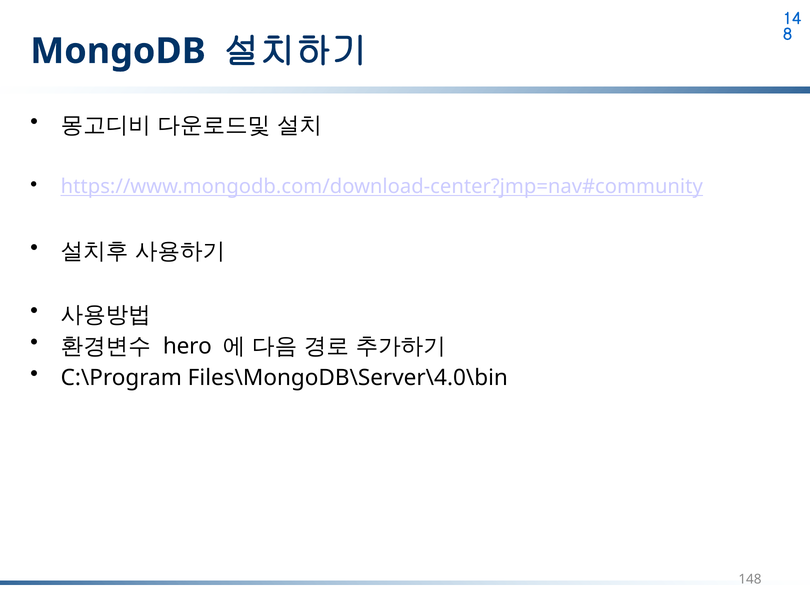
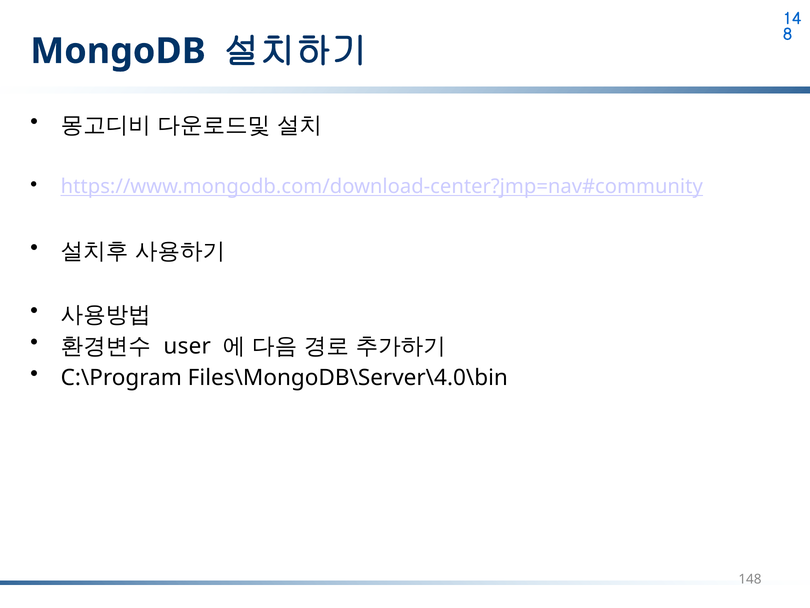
hero: hero -> user (187, 346)
